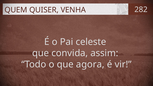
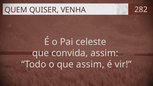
que agora: agora -> assim (90, 64)
